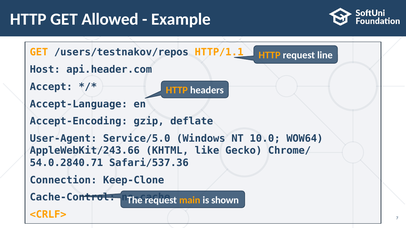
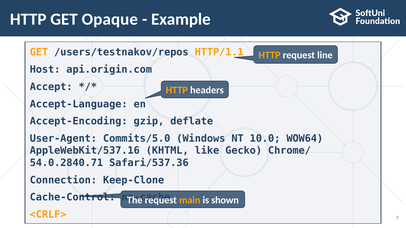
Allowed: Allowed -> Opaque (110, 19)
api.header.com: api.header.com -> api.origin.com (109, 70)
Service/5.0: Service/5.0 -> Commits/5.0 (137, 139)
AppleWebKit/243.66: AppleWebKit/243.66 -> AppleWebKit/537.16 (85, 151)
